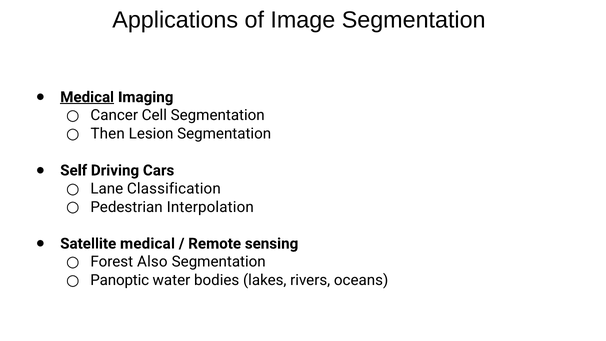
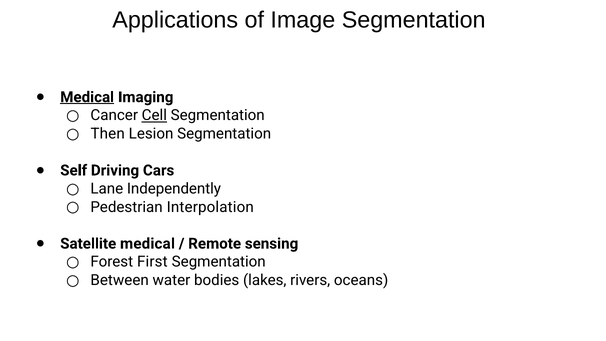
Cell underline: none -> present (154, 115)
Classification: Classification -> Independently (174, 189)
Also: Also -> First (152, 262)
Panoptic: Panoptic -> Between (120, 280)
